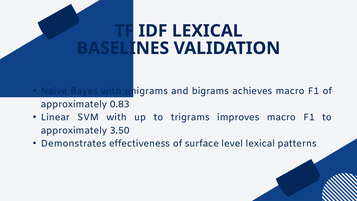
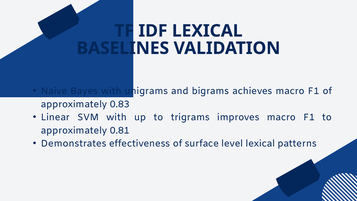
3.50: 3.50 -> 0.81 (120, 130)
